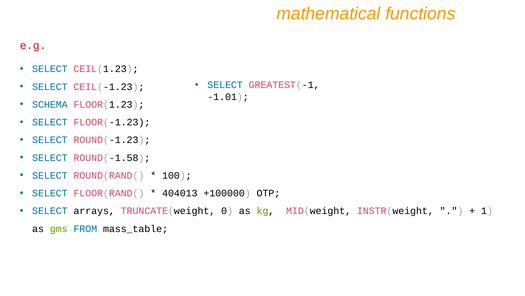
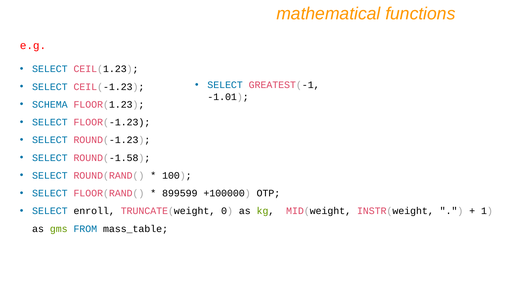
404013: 404013 -> 899599 (180, 193)
arrays: arrays -> enroll (94, 211)
